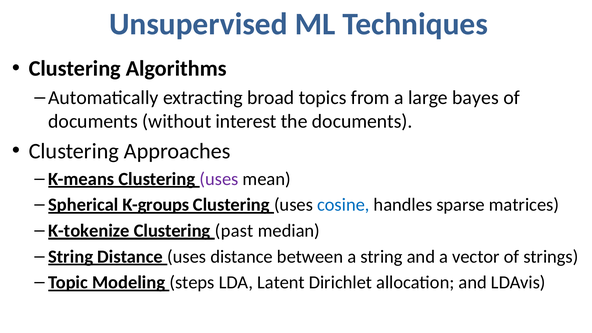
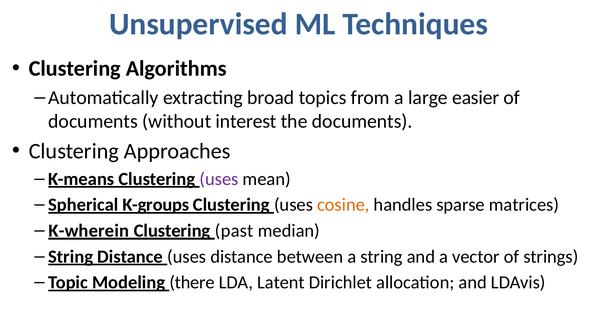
bayes: bayes -> easier (476, 98)
cosine colour: blue -> orange (343, 205)
K-tokenize: K-tokenize -> K-wherein (89, 231)
steps: steps -> there (192, 283)
